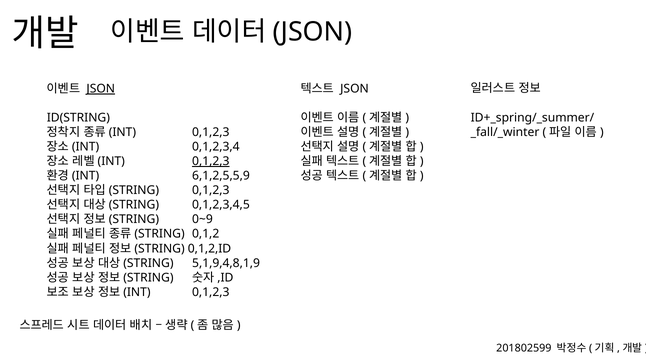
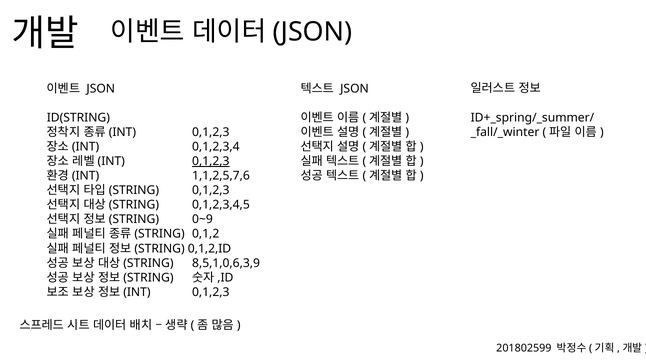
JSON underline: present -> none (101, 89)
6,1,2,5,5,9: 6,1,2,5,5,9 -> 1,1,2,5,7,6 (221, 176)
5,1,9,4,8,1,9: 5,1,9,4,8,1,9 -> 8,5,1,0,6,3,9 (226, 263)
